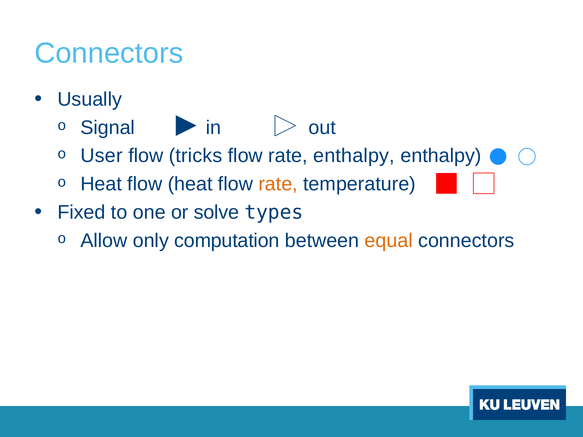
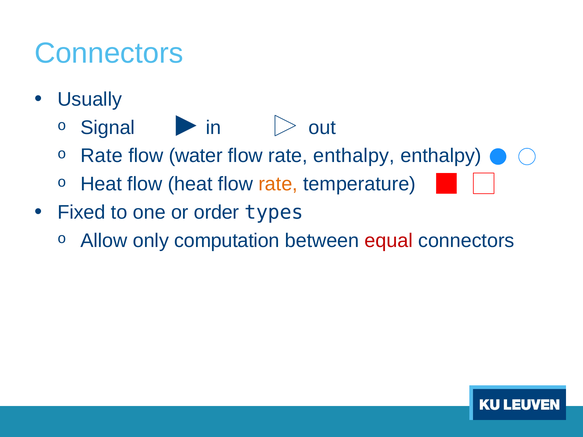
User: User -> Rate (102, 156)
tricks: tricks -> water (196, 156)
solve: solve -> order (217, 213)
equal colour: orange -> red (389, 241)
